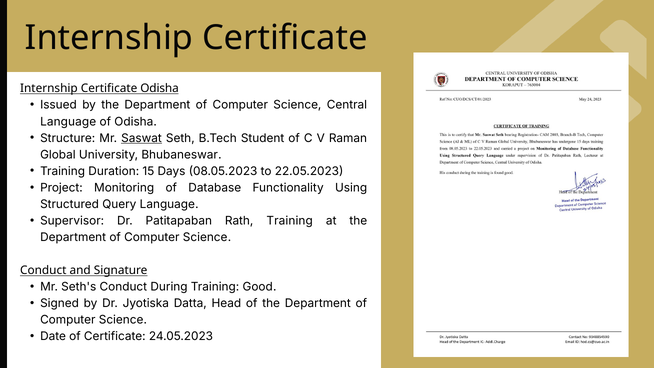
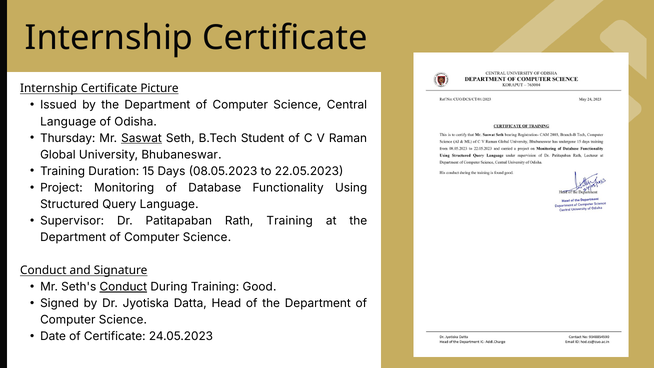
Certificate Odisha: Odisha -> Picture (160, 89)
Structure: Structure -> Thursday (68, 138)
Conduct underline: none -> present (123, 287)
